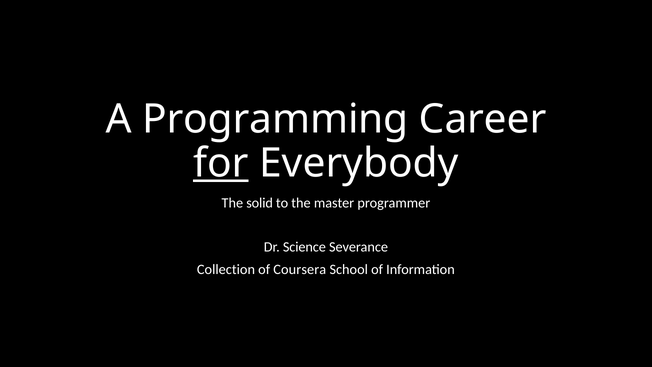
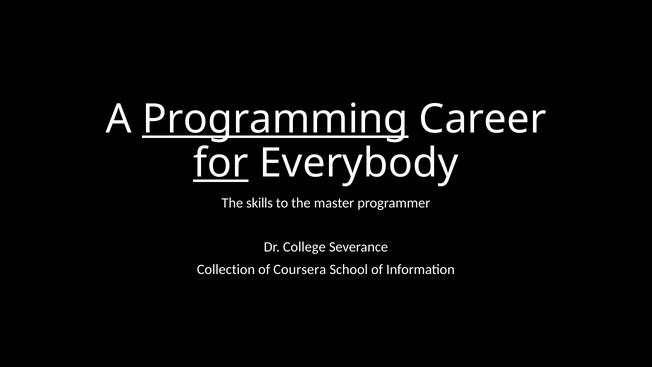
Programming underline: none -> present (275, 119)
solid: solid -> skills (260, 203)
Science: Science -> College (304, 247)
